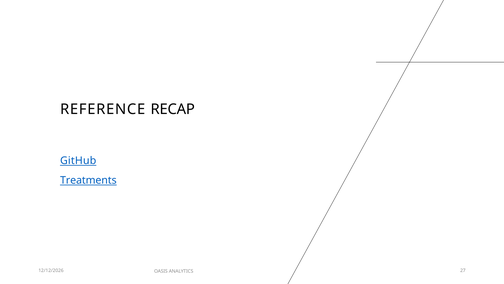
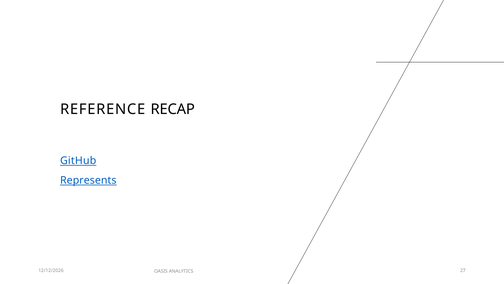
Treatments: Treatments -> Represents (88, 180)
